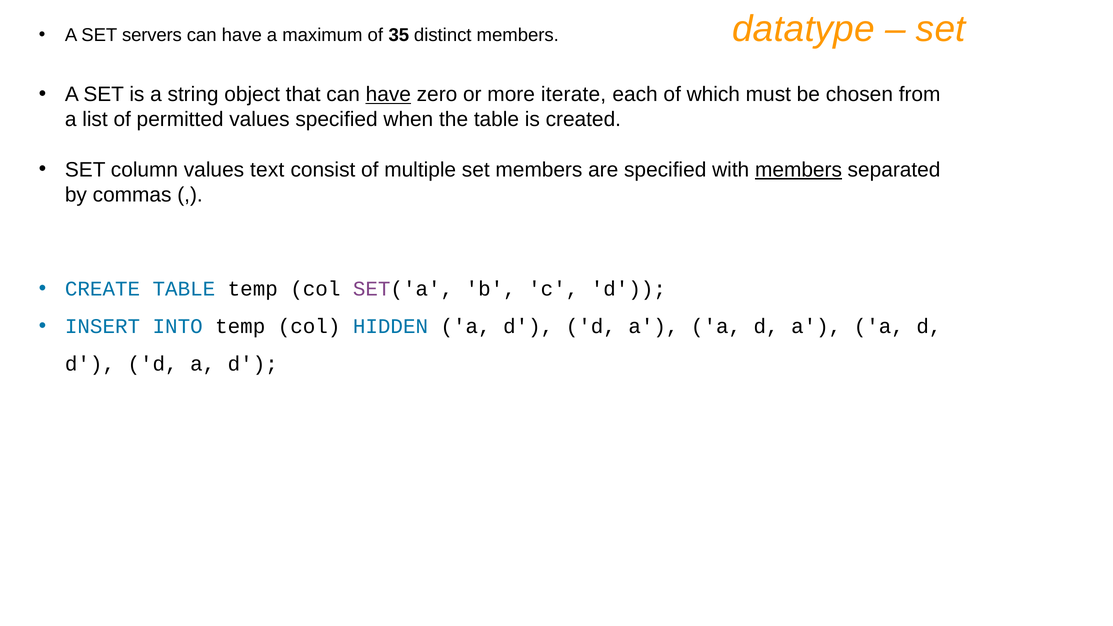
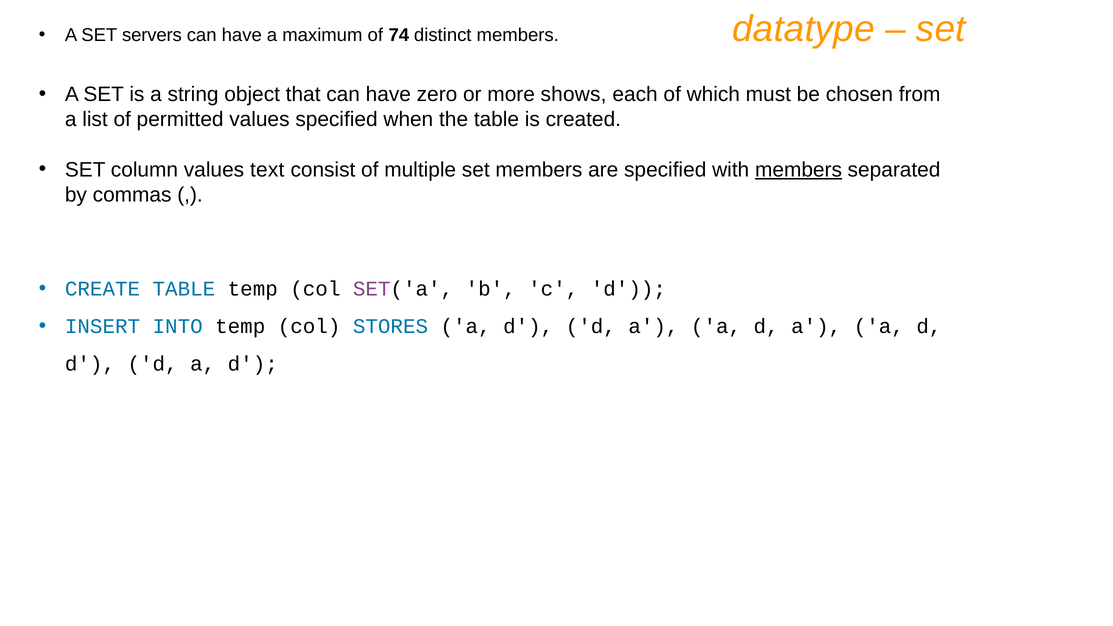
35: 35 -> 74 (399, 35)
have underline: present -> none (388, 95)
iterate: iterate -> shows (574, 95)
HIDDEN: HIDDEN -> STORES (390, 326)
